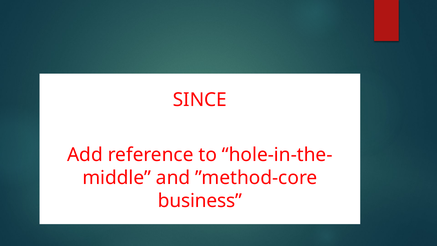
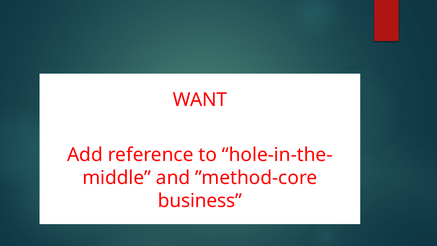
SINCE: SINCE -> WANT (200, 100)
